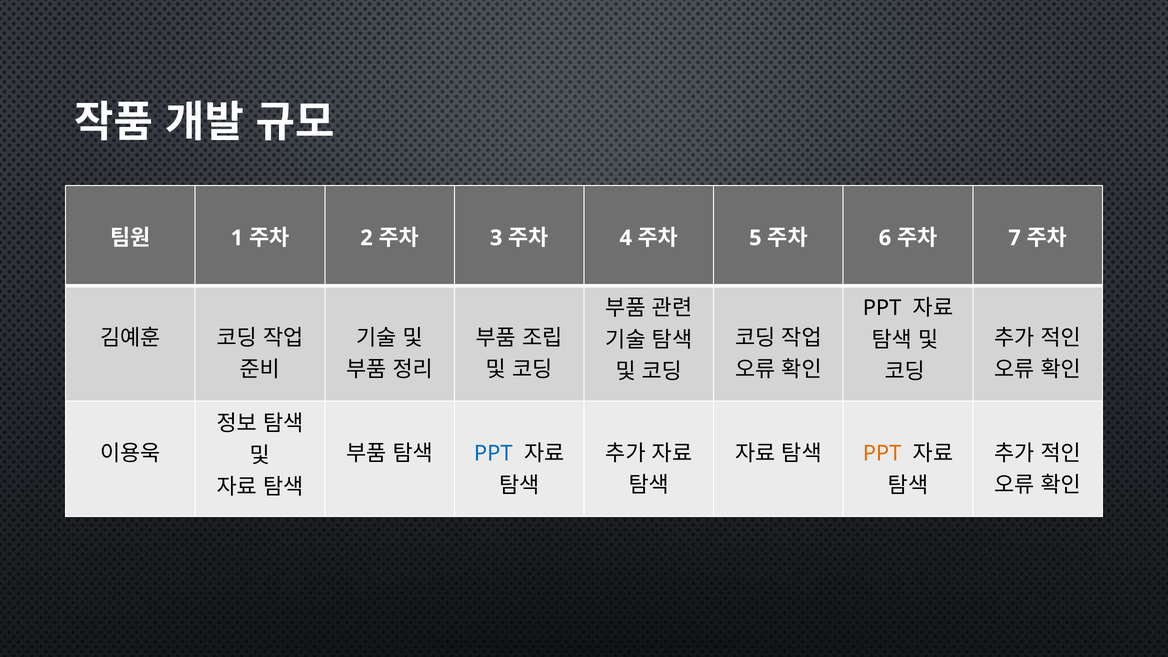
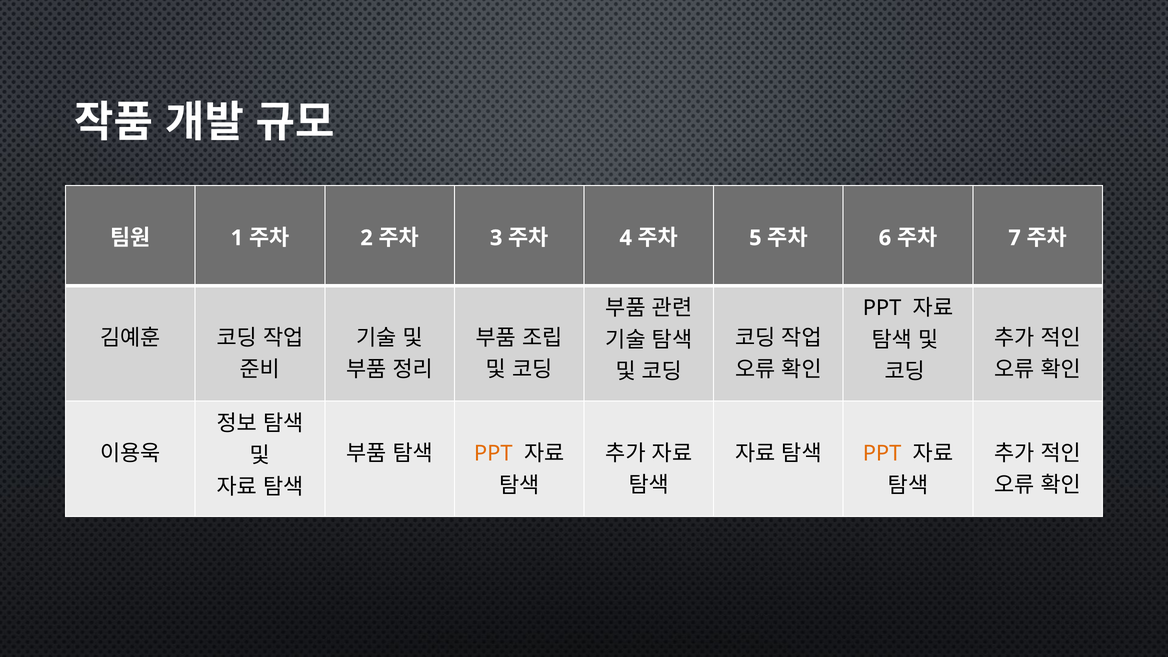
PPT colour: blue -> orange (493, 453)
